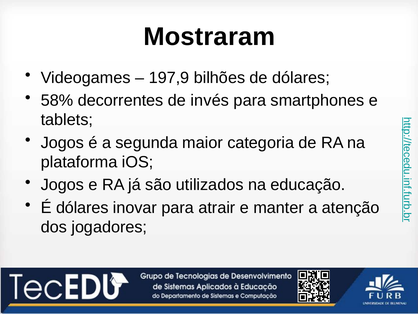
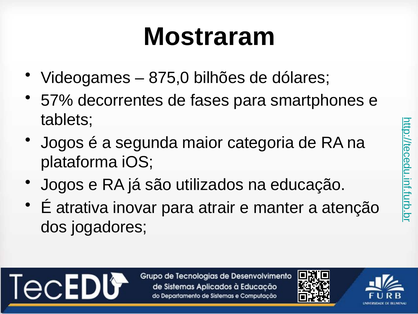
197,9: 197,9 -> 875,0 (169, 78)
58%: 58% -> 57% (57, 100)
invés: invés -> fases (210, 100)
É dólares: dólares -> atrativa (82, 207)
